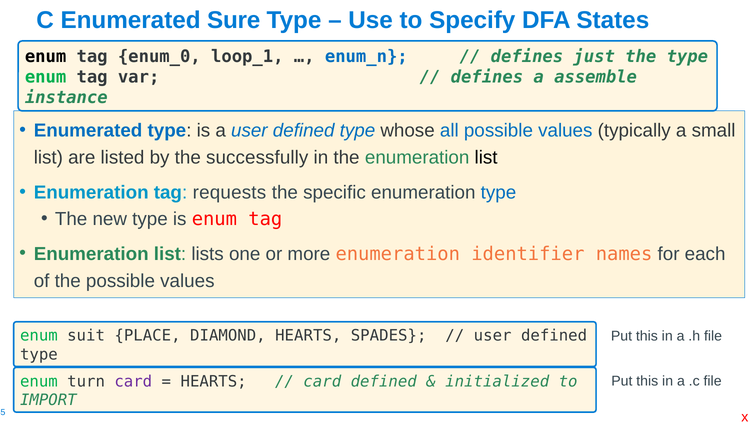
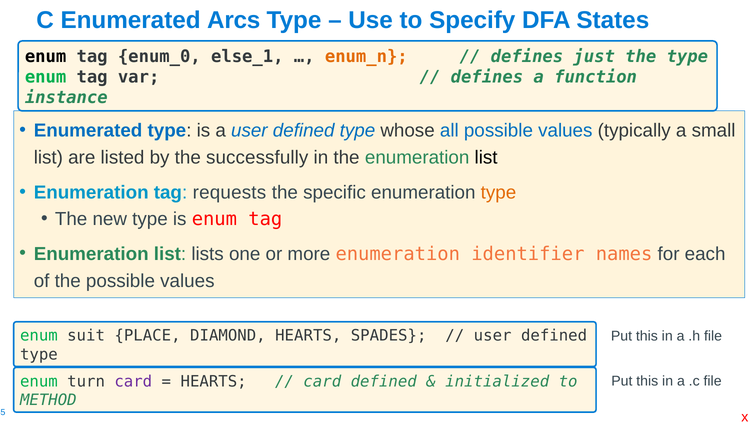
Sure: Sure -> Arcs (234, 20)
loop_1: loop_1 -> else_1 (247, 56)
enum_n colour: blue -> orange (366, 56)
assemble: assemble -> function (596, 77)
type colour: blue -> orange (498, 192)
IMPORT: IMPORT -> METHOD (48, 400)
